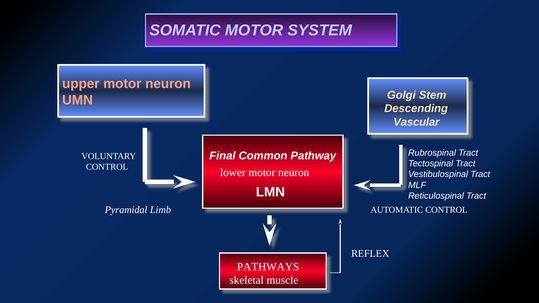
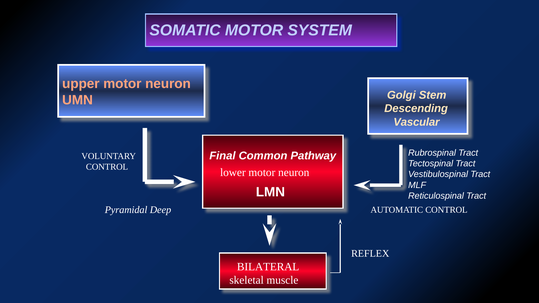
Limb: Limb -> Deep (161, 210)
PATHWAYS: PATHWAYS -> BILATERAL (268, 267)
